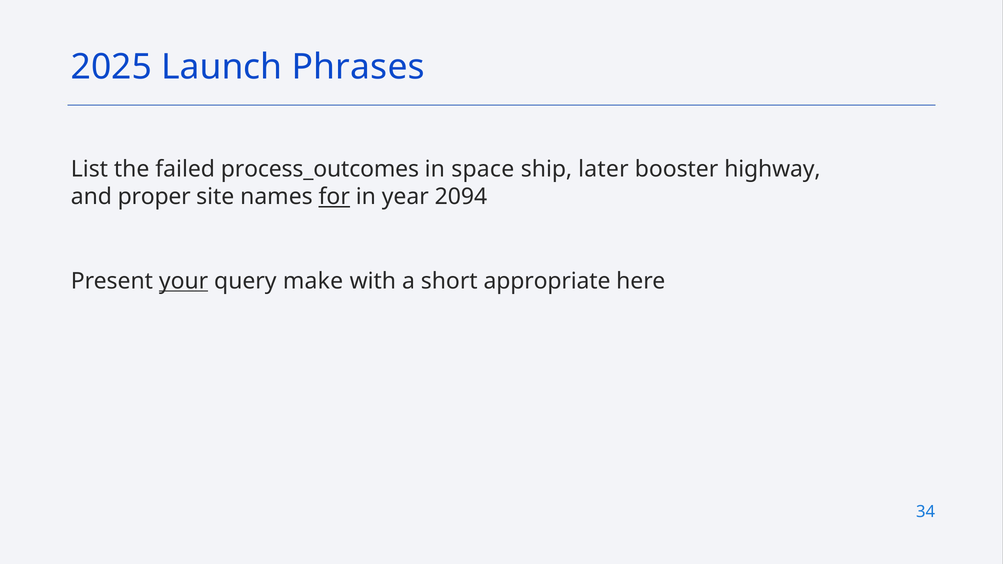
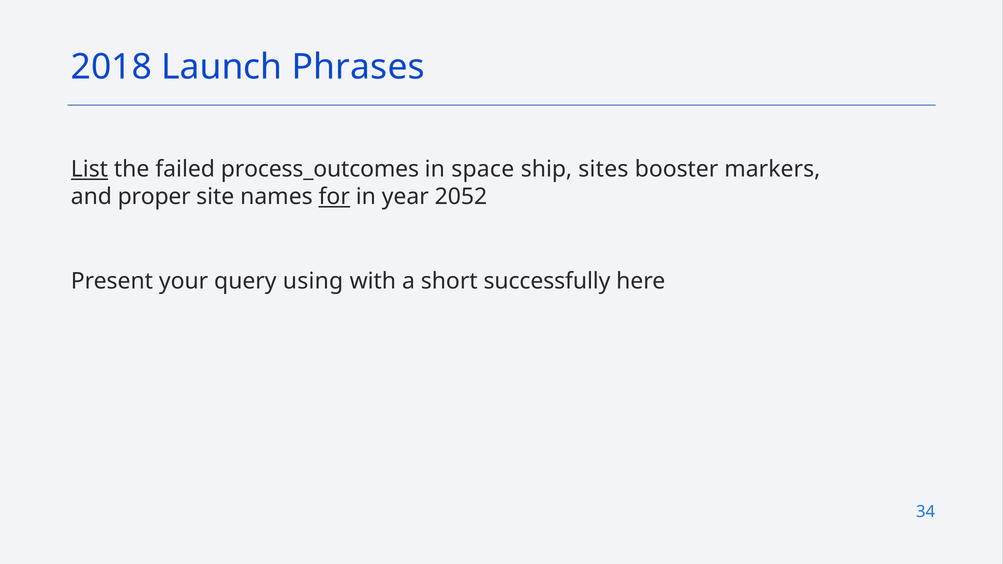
2025: 2025 -> 2018 (111, 67)
List underline: none -> present (89, 169)
later: later -> sites (603, 169)
highway: highway -> markers (772, 169)
2094: 2094 -> 2052 (461, 197)
your underline: present -> none (184, 281)
make: make -> using (313, 281)
appropriate: appropriate -> successfully (547, 281)
